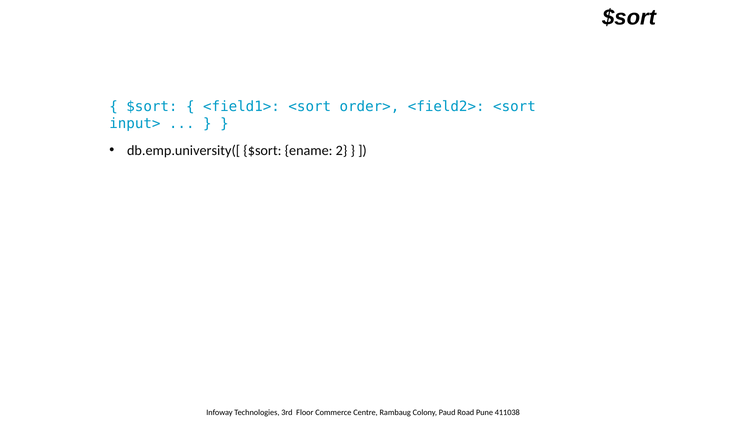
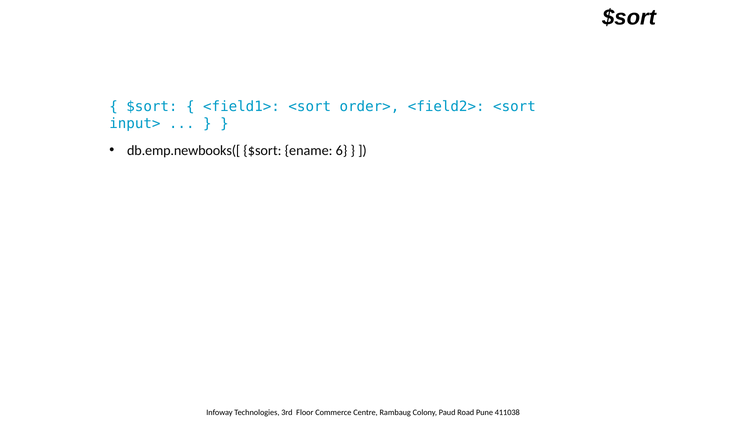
db.emp.university([: db.emp.university([ -> db.emp.newbooks([ (184, 151)
2: 2 -> 6 (342, 151)
